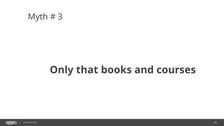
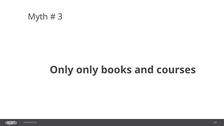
Only that: that -> only (87, 70)
